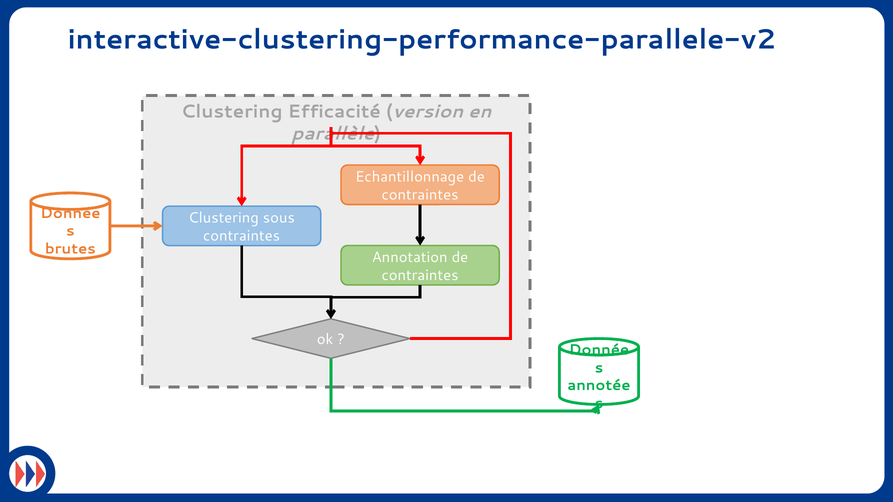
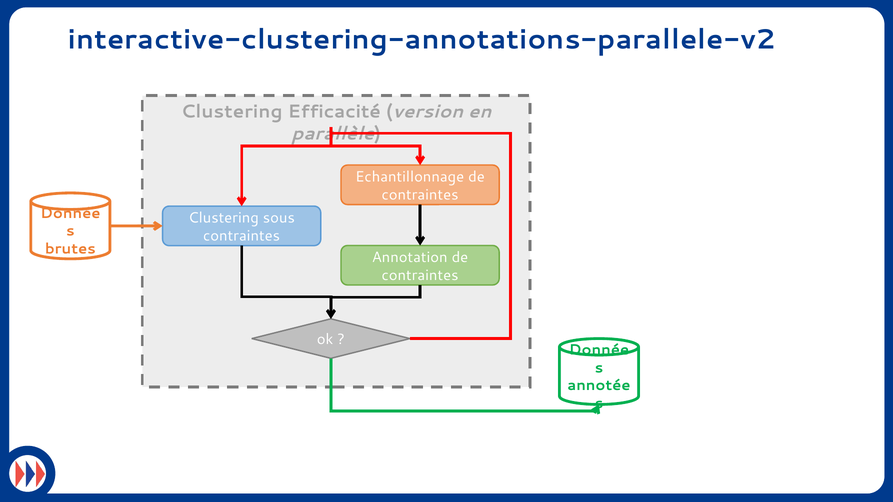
interactive-clustering-performance-parallele-v2: interactive-clustering-performance-parallele-v2 -> interactive-clustering-annotations-parallele-v2 (422, 40)
